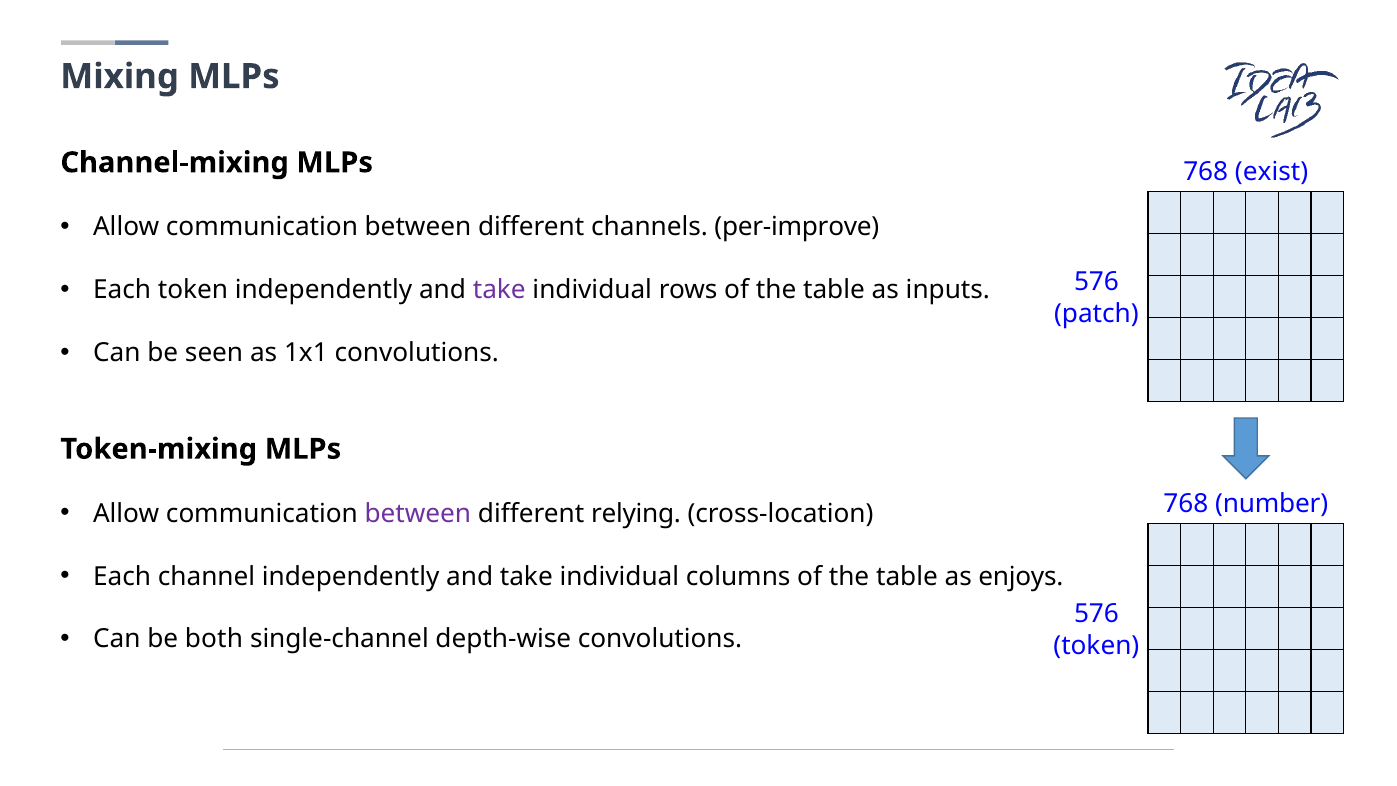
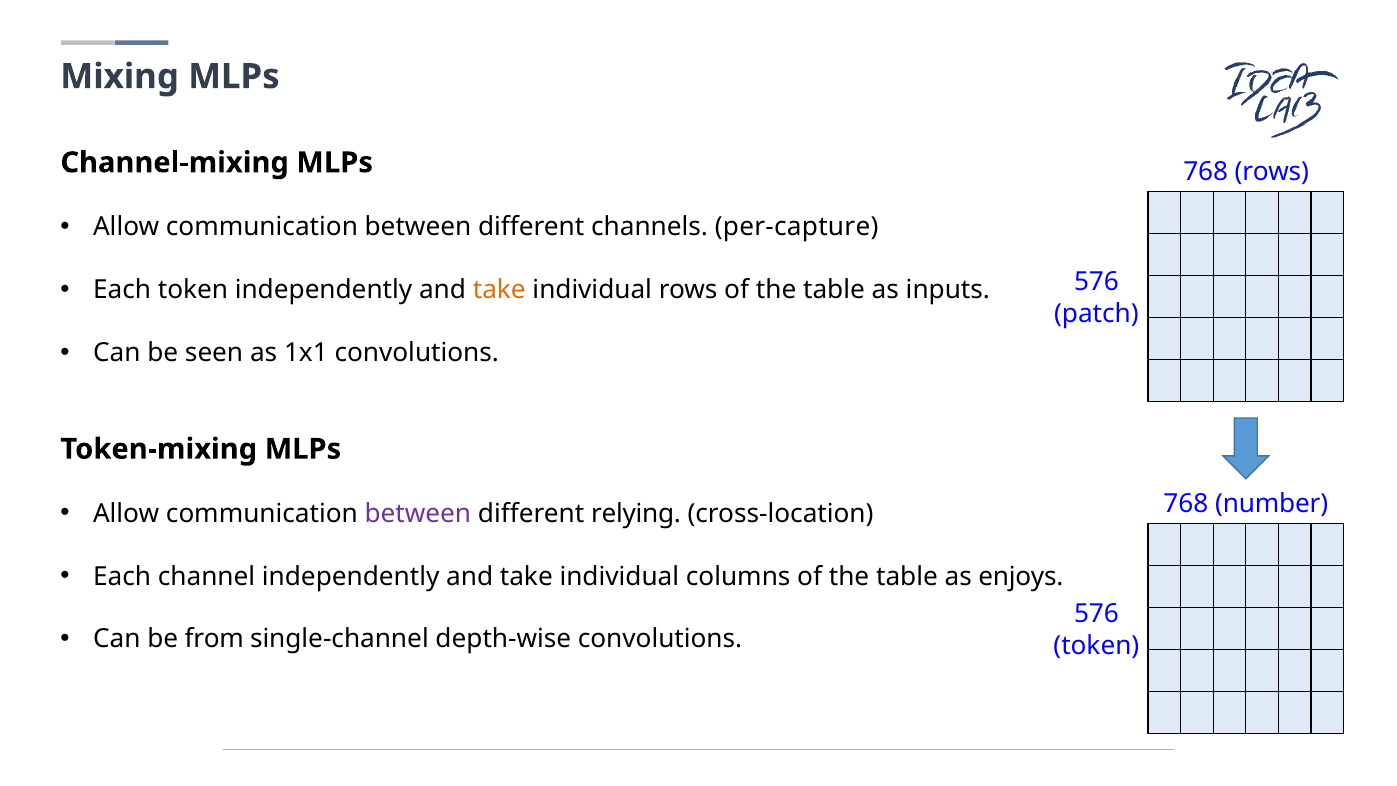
768 exist: exist -> rows (1272, 172)
per-improve: per-improve -> per-capture (797, 227)
take colour: purple -> orange (499, 290)
both: both -> from (214, 639)
